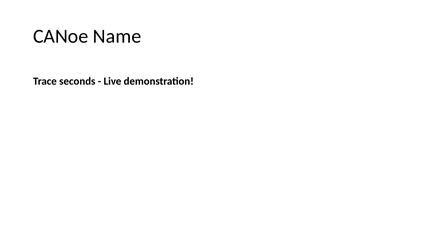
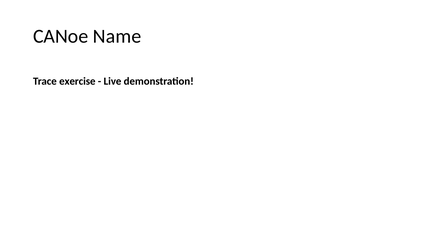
seconds: seconds -> exercise (77, 81)
